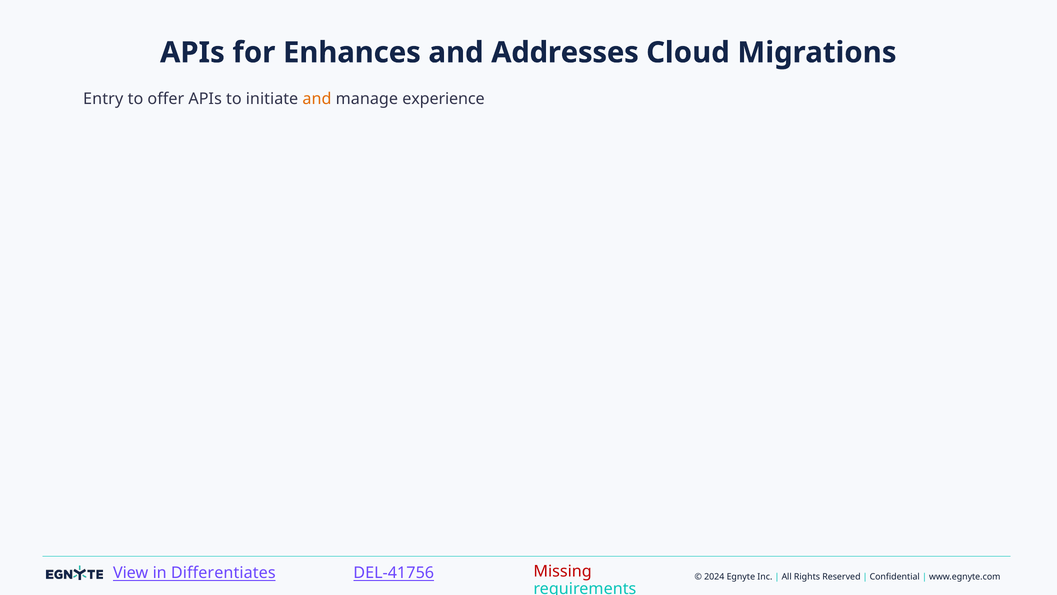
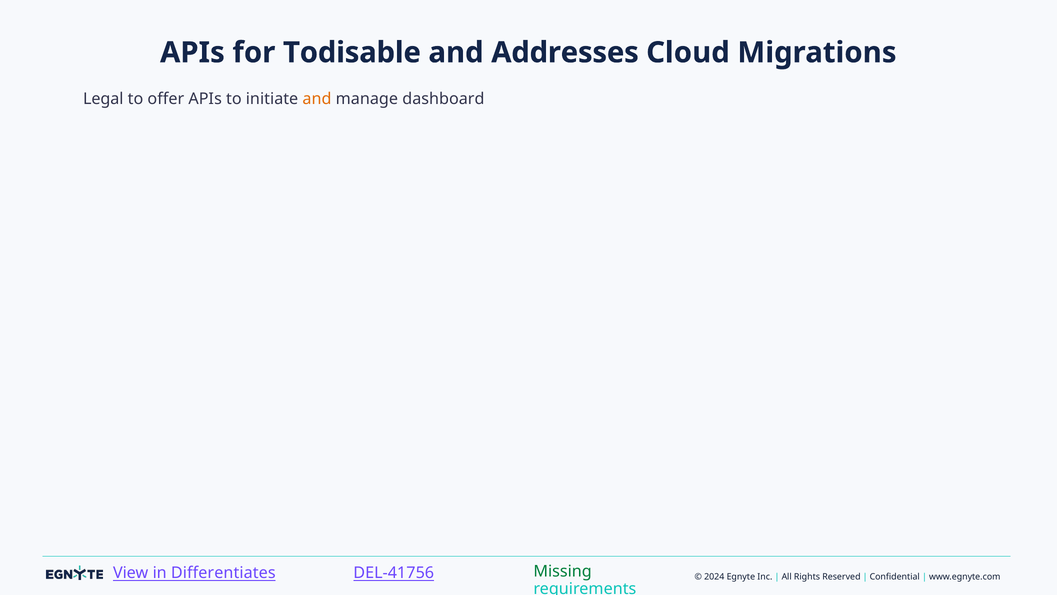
Enhances: Enhances -> Todisable (352, 53)
Entry: Entry -> Legal (103, 99)
experience: experience -> dashboard (443, 99)
Missing colour: red -> green (563, 571)
